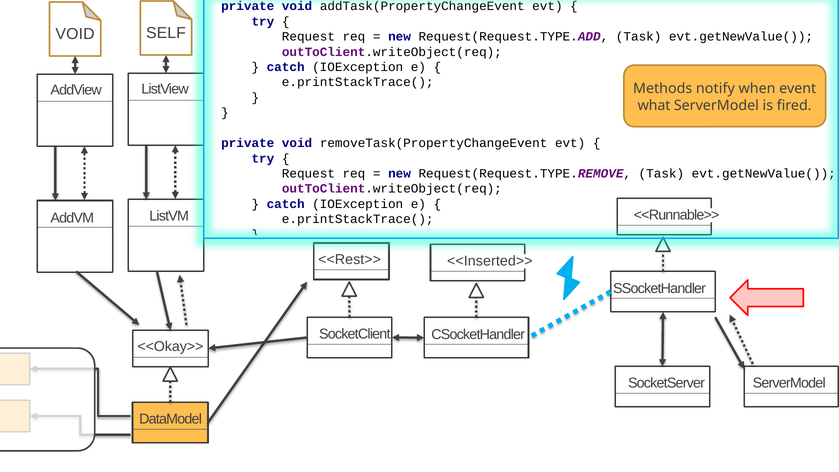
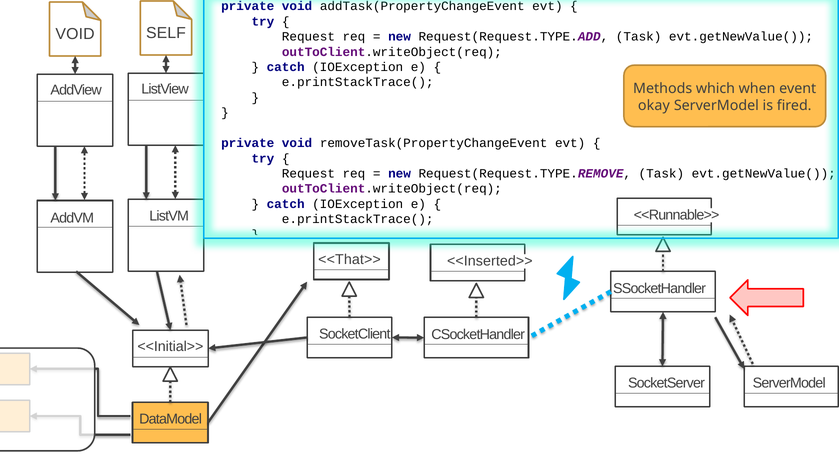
notify: notify -> which (715, 88)
what: what -> okay (654, 105)
<<Rest>>: <<Rest>> -> <<That>> (349, 259)
<<Okay>>: <<Okay>> -> <<Initial>> (170, 347)
